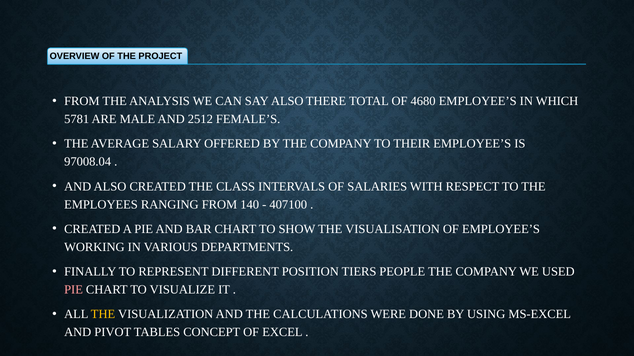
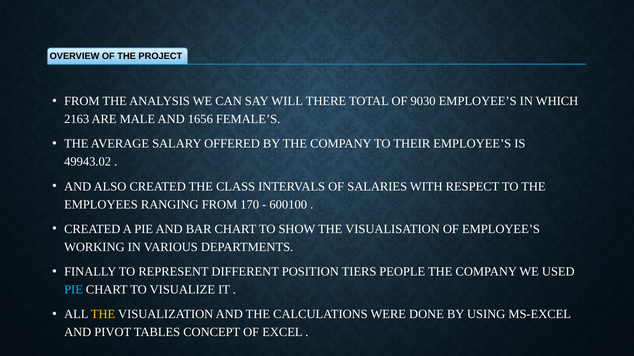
SAY ALSO: ALSO -> WILL (287, 101)
4680: 4680 -> 9030 (423, 101)
5781: 5781 -> 2163 (77, 119)
2512: 2512 -> 1656 (200, 119)
97008.04: 97008.04 -> 49943.02 (88, 162)
140: 140 -> 170 (250, 205)
407100: 407100 -> 600100 (288, 205)
PIE colour: pink -> light blue (74, 290)
